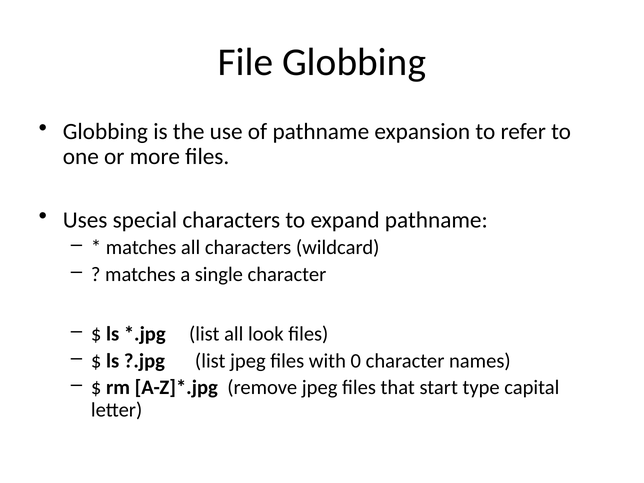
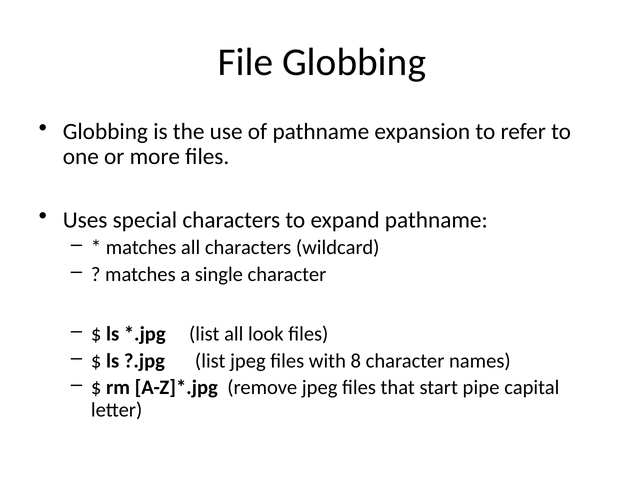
0: 0 -> 8 (356, 361)
type: type -> pipe (481, 388)
